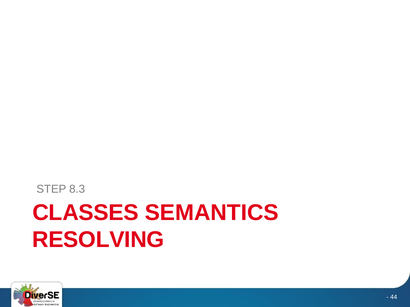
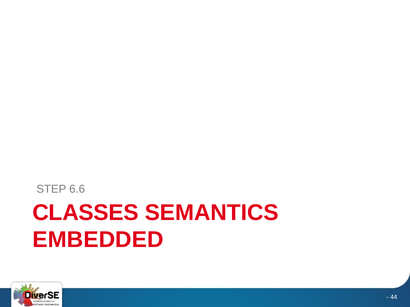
8.3: 8.3 -> 6.6 (77, 189)
RESOLVING: RESOLVING -> EMBEDDED (98, 240)
